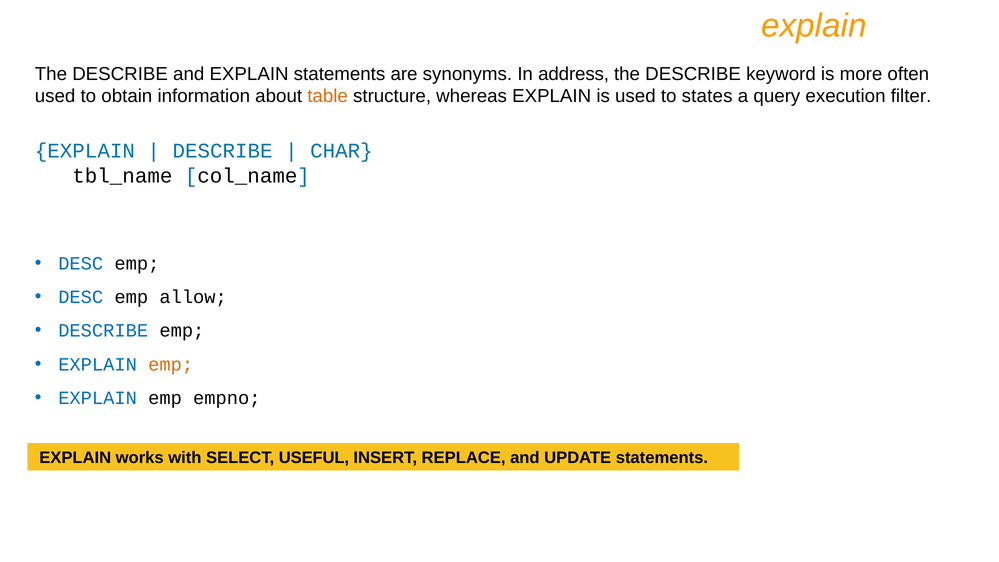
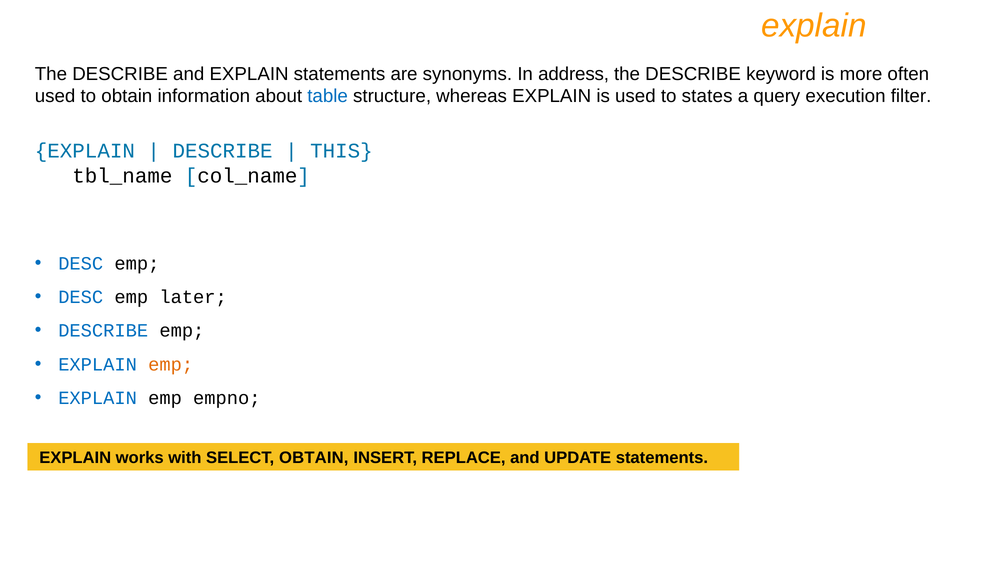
table colour: orange -> blue (328, 96)
CHAR: CHAR -> THIS (341, 151)
allow: allow -> later (193, 297)
SELECT USEFUL: USEFUL -> OBTAIN (314, 458)
